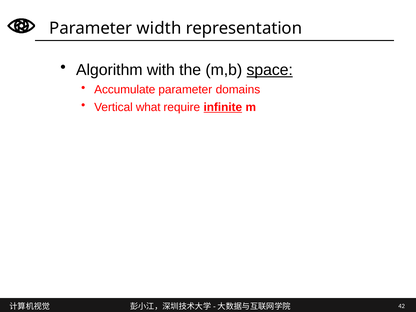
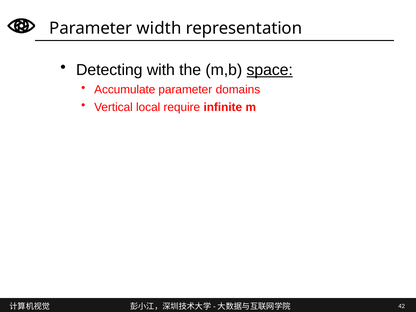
Algorithm: Algorithm -> Detecting (109, 70)
what: what -> local (148, 107)
infinite underline: present -> none (223, 107)
